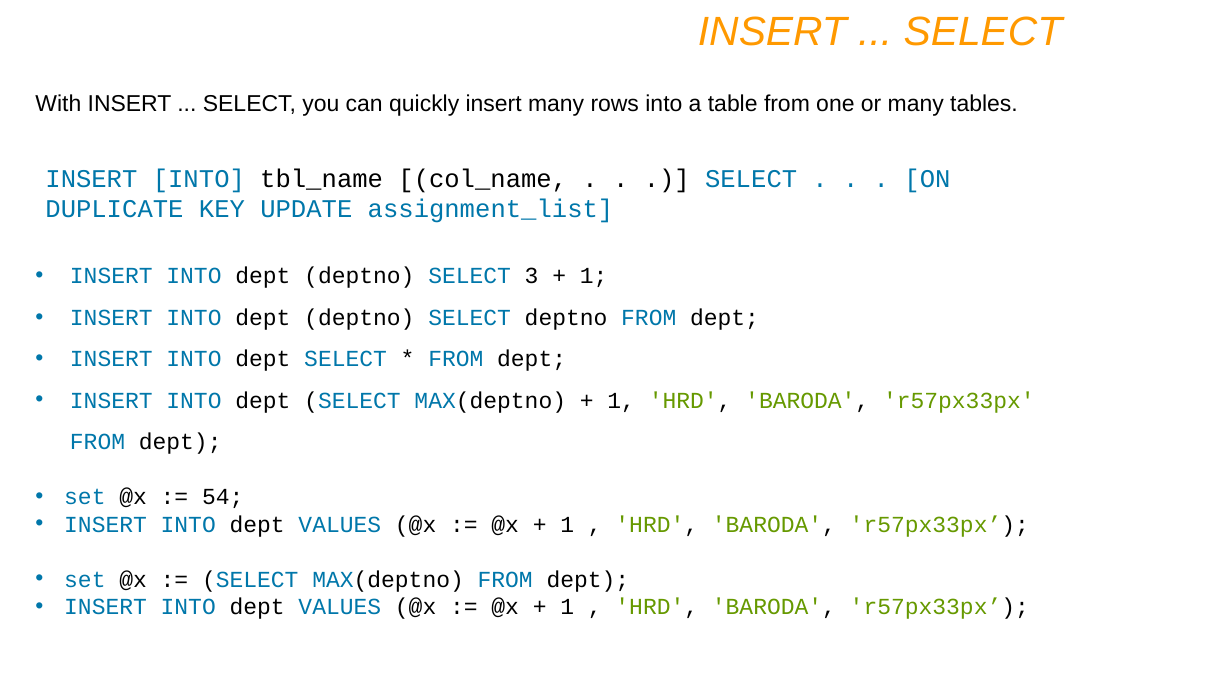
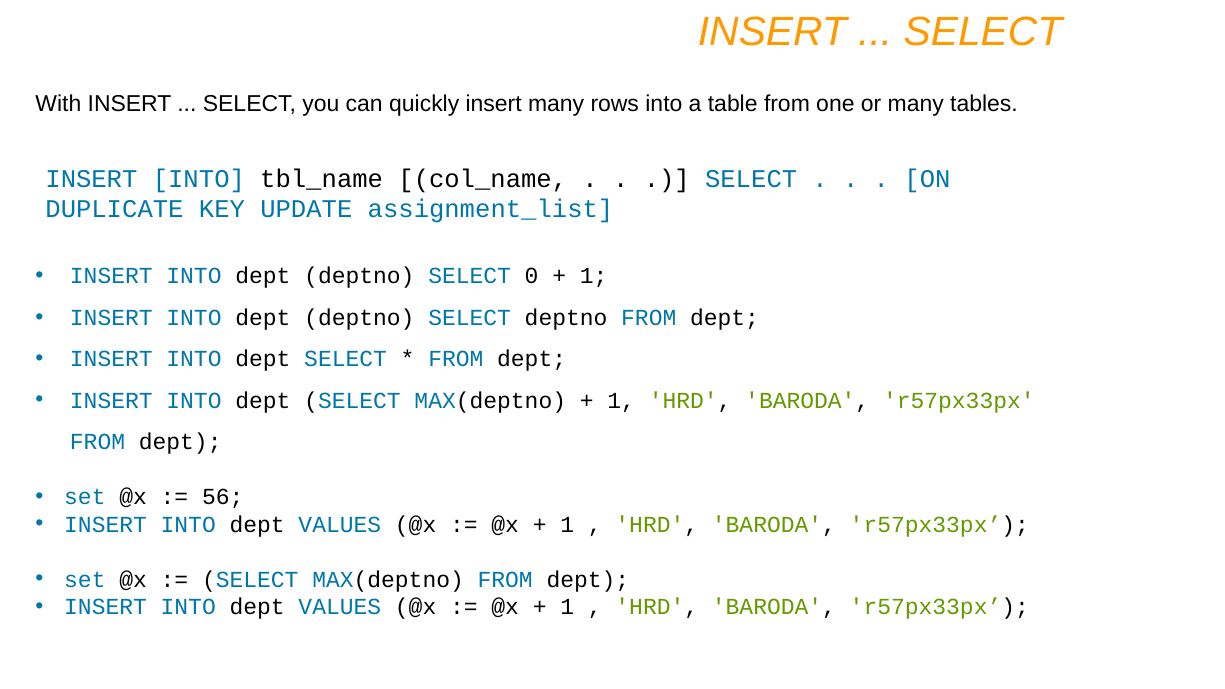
3: 3 -> 0 (532, 276)
54: 54 -> 56 (223, 497)
